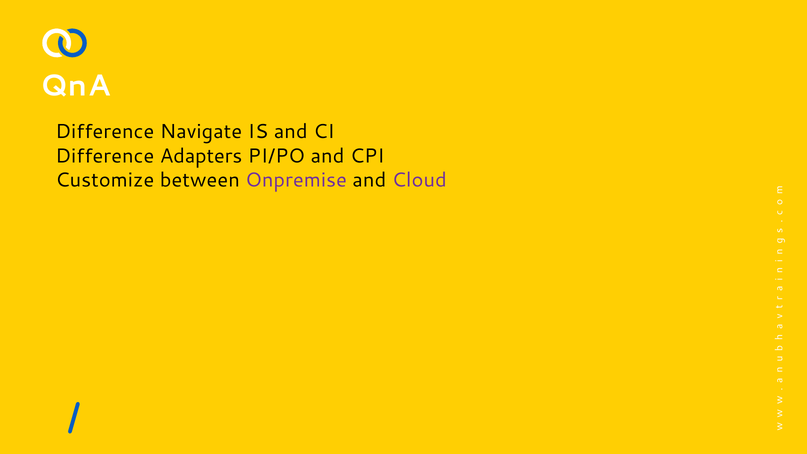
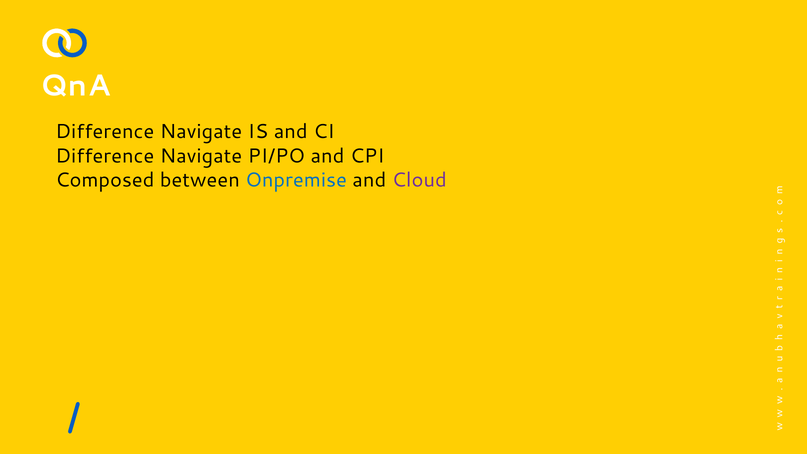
Adapters: Adapters -> Navigate (201, 156)
Customize: Customize -> Composed (105, 180)
Onpremise colour: purple -> blue (296, 180)
